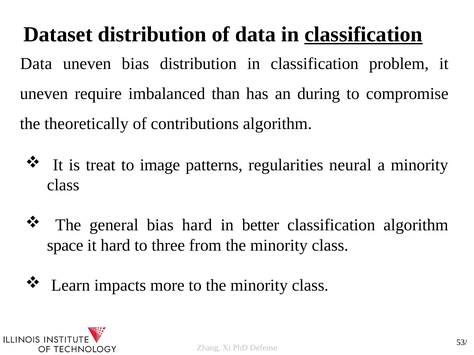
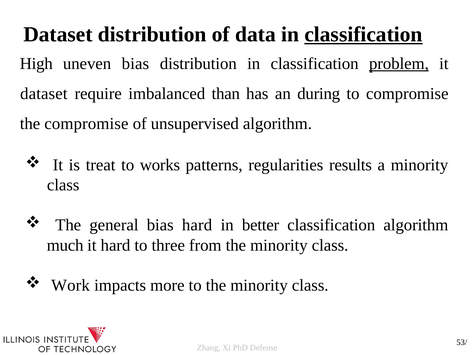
Data: Data -> High (36, 64)
problem underline: none -> present (399, 64)
uneven: uneven -> dataset (44, 94)
the theoretically: theoretically -> compromise (86, 124)
contributions: contributions -> unsupervised (195, 124)
image: image -> works (160, 165)
neural: neural -> results (350, 165)
space: space -> much (65, 246)
Learn: Learn -> Work (71, 286)
